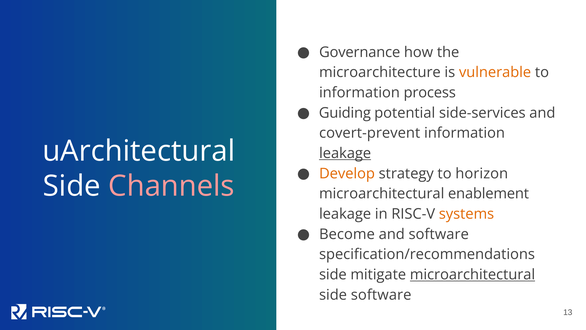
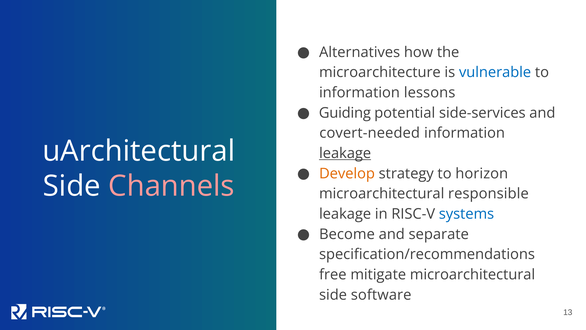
Governance: Governance -> Alternatives (360, 52)
vulnerable colour: orange -> blue (495, 72)
process: process -> lessons (430, 93)
covert-prevent: covert-prevent -> covert-needed (370, 133)
enablement: enablement -> responsible (488, 194)
systems colour: orange -> blue (467, 214)
and software: software -> separate (439, 234)
side: side -> free (333, 274)
microarchitectural underline: present -> none (473, 274)
